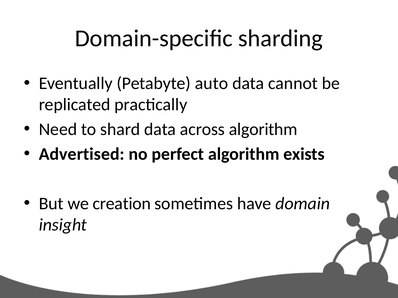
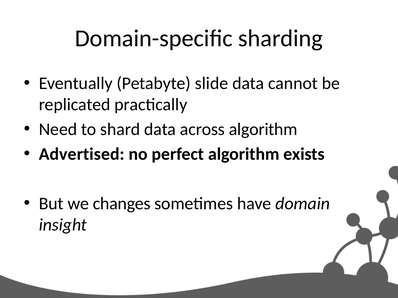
auto: auto -> slide (212, 83)
creation: creation -> changes (122, 204)
